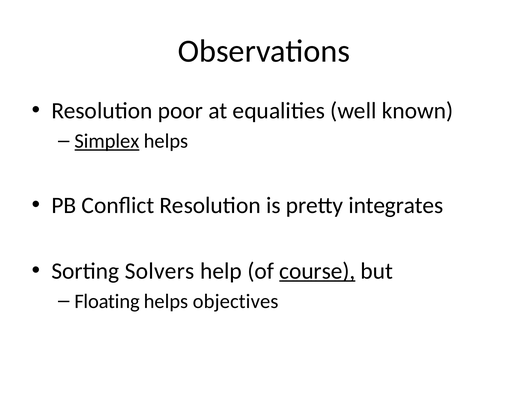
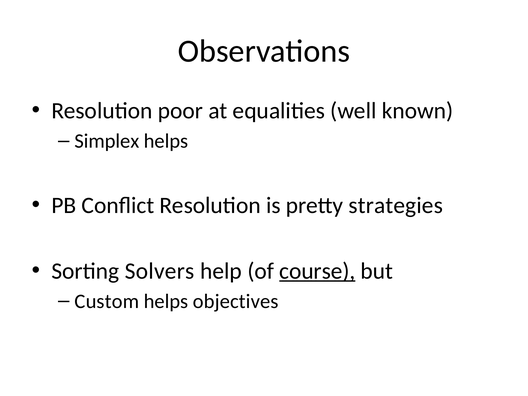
Simplex underline: present -> none (107, 141)
integrates: integrates -> strategies (396, 205)
Floating: Floating -> Custom (107, 301)
